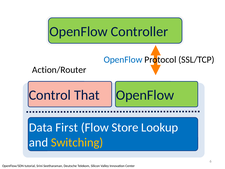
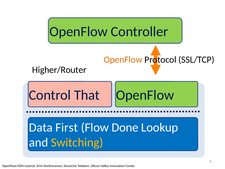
OpenFlow colour: blue -> orange (123, 60)
Action/Router: Action/Router -> Higher/Router (59, 70)
Store: Store -> Done (125, 127)
